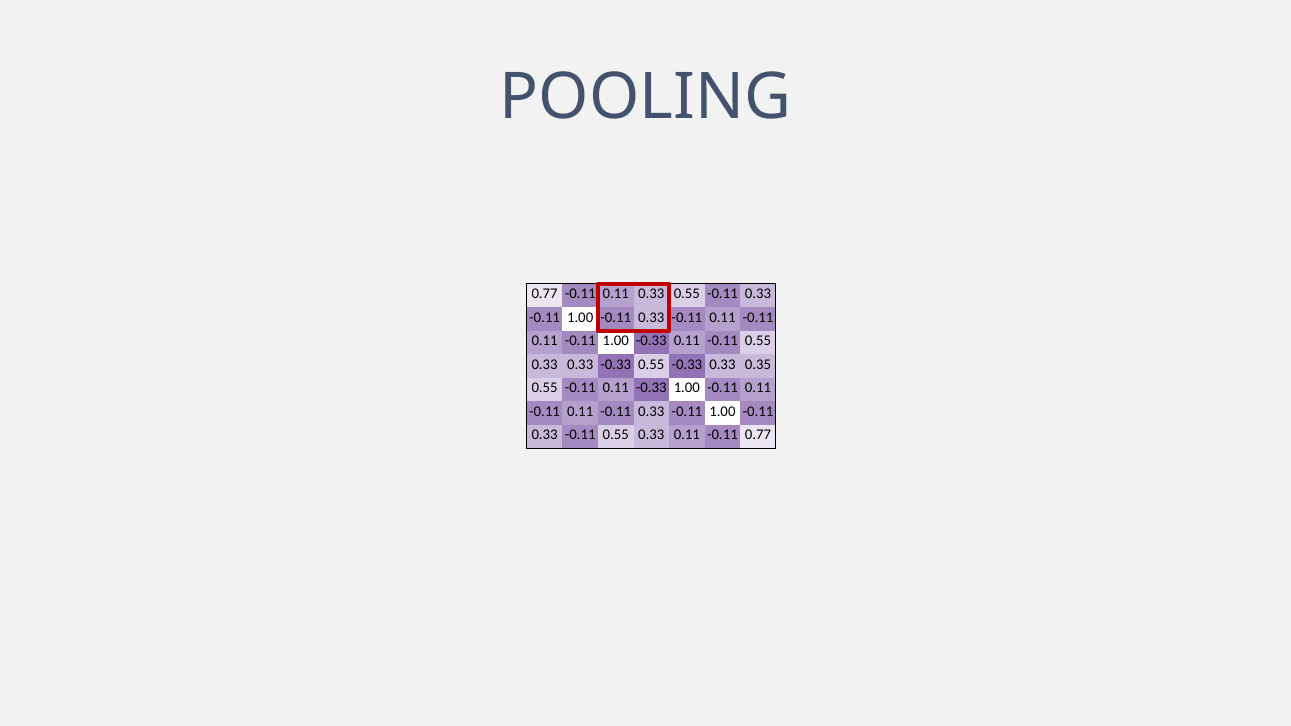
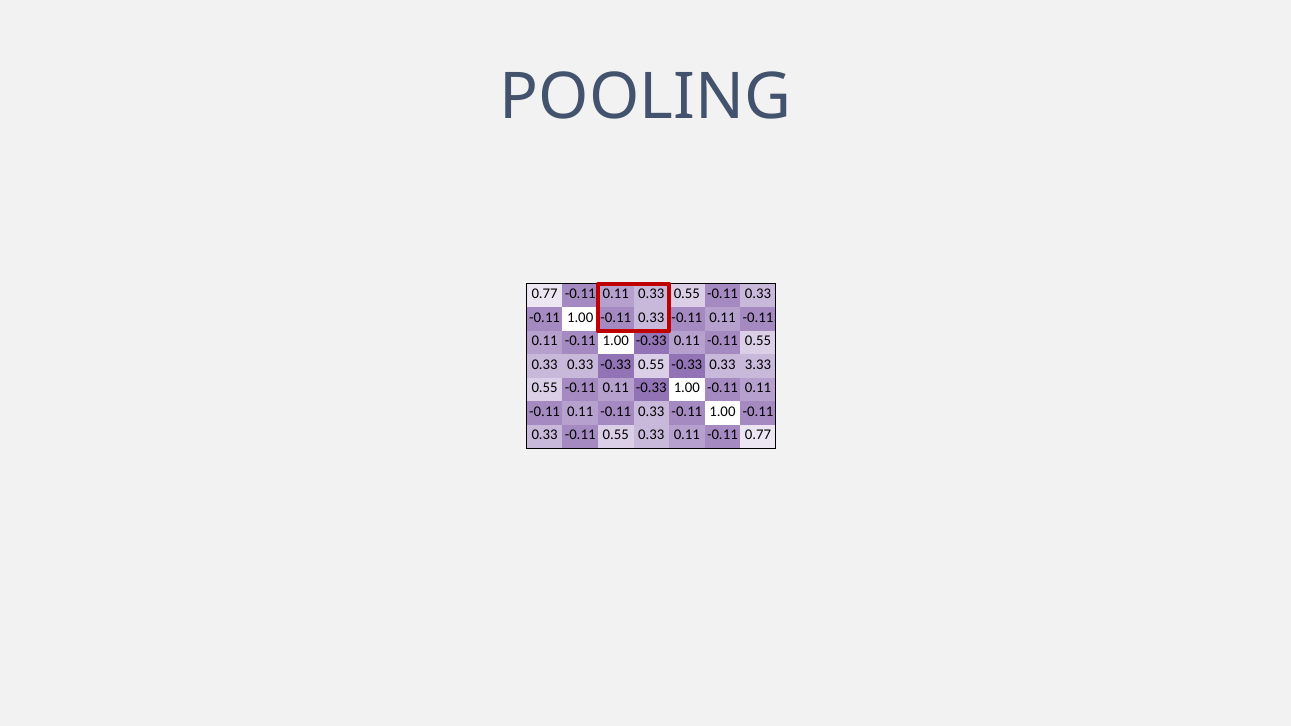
0.35: 0.35 -> 3.33 (758, 364)
